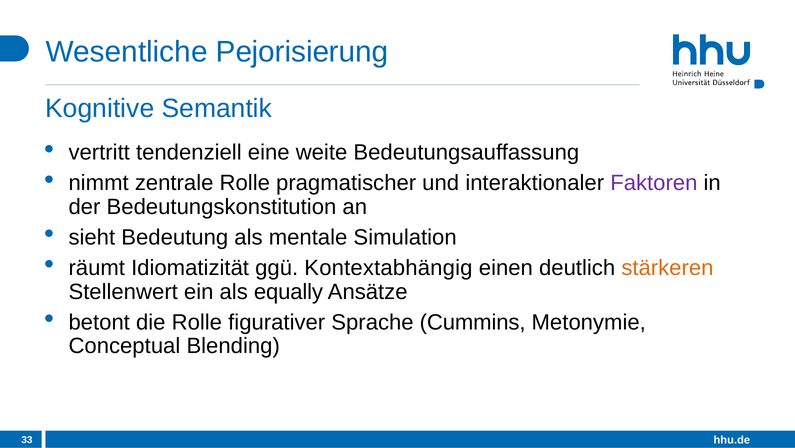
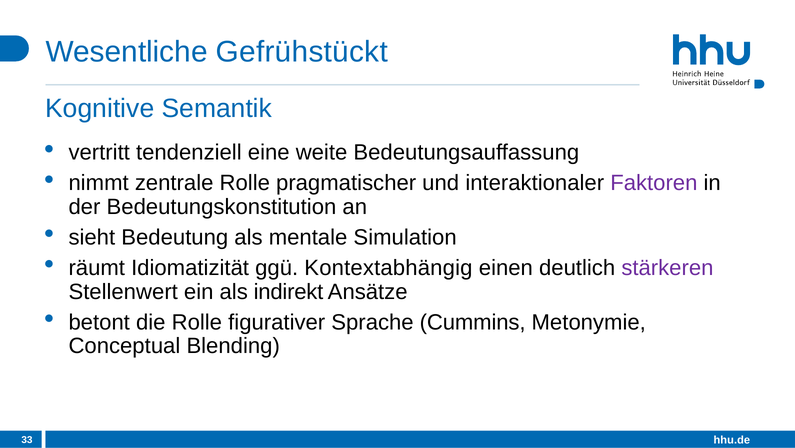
Pejorisierung: Pejorisierung -> Gefrühstückt (302, 52)
stärkeren colour: orange -> purple (667, 268)
equally: equally -> indirekt (288, 292)
